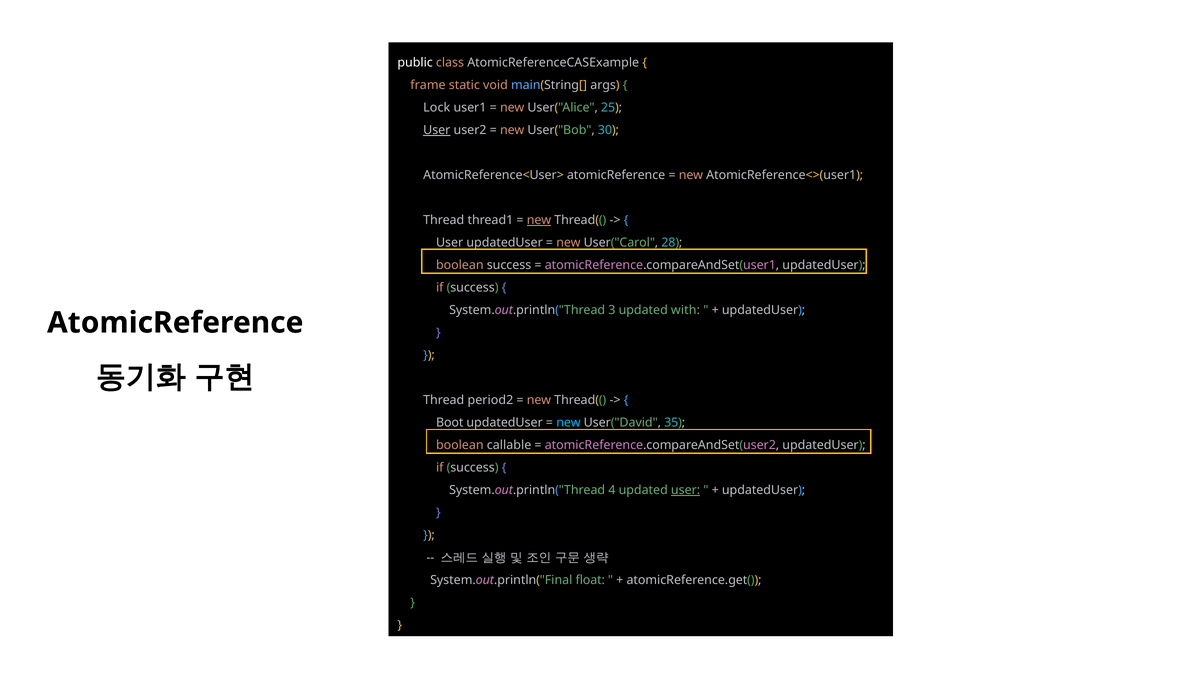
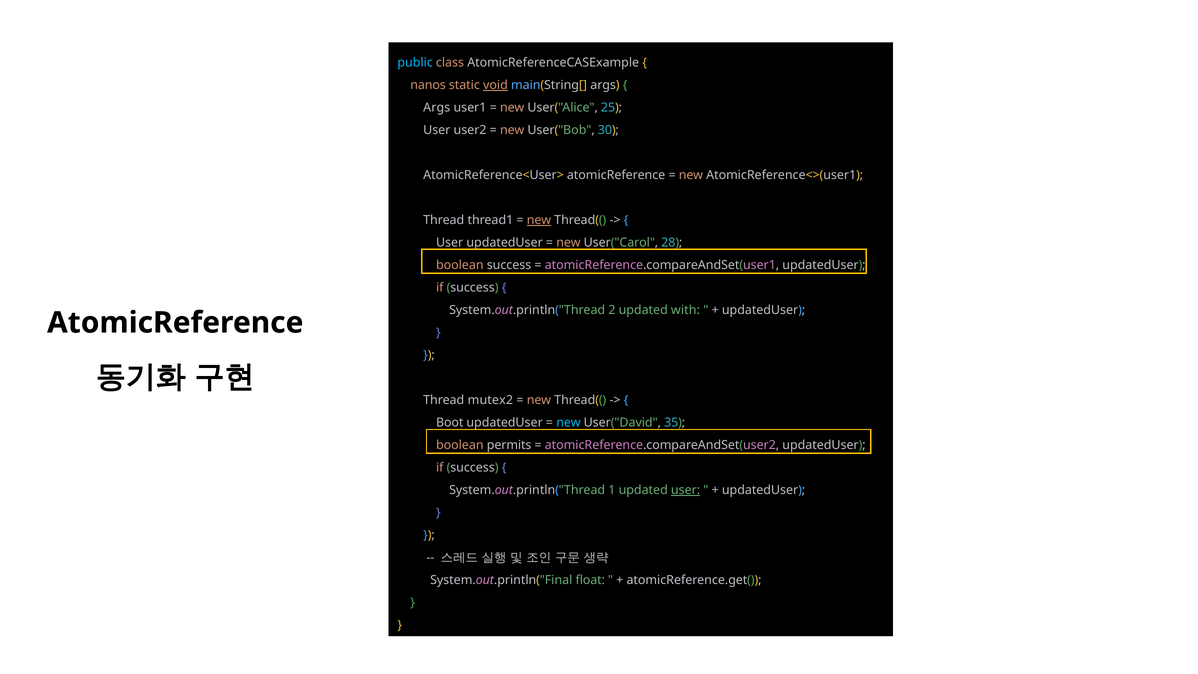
public colour: white -> light blue (415, 63)
frame: frame -> nanos (428, 85)
void underline: none -> present (495, 85)
Lock: Lock -> Args (437, 108)
User underline: present -> none (437, 130)
3: 3 -> 2 (612, 310)
period2: period2 -> mutex2 (490, 400)
callable: callable -> permits (509, 445)
4: 4 -> 1 (612, 490)
